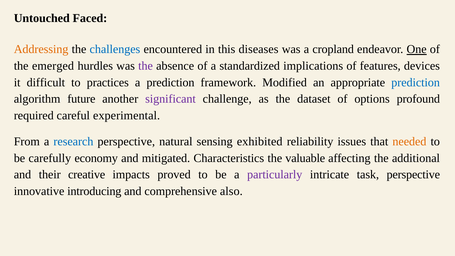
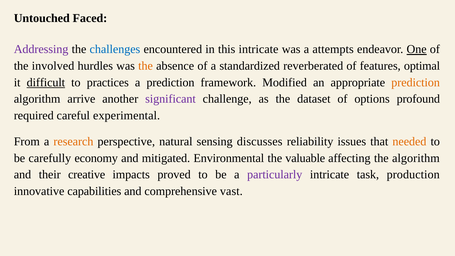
Addressing colour: orange -> purple (41, 49)
this diseases: diseases -> intricate (259, 49)
cropland: cropland -> attempts (333, 49)
emerged: emerged -> involved (53, 66)
the colour: purple -> orange (146, 66)
implications: implications -> reverberated (313, 66)
devices: devices -> optimal (422, 66)
difficult underline: none -> present (46, 82)
prediction colour: blue -> orange (416, 82)
future: future -> arrive (81, 99)
research colour: blue -> orange (73, 142)
exhibited: exhibited -> discusses (260, 142)
Characteristics: Characteristics -> Environmental (229, 158)
the additional: additional -> algorithm (416, 158)
task perspective: perspective -> production (413, 175)
introducing: introducing -> capabilities (94, 191)
also: also -> vast (231, 191)
